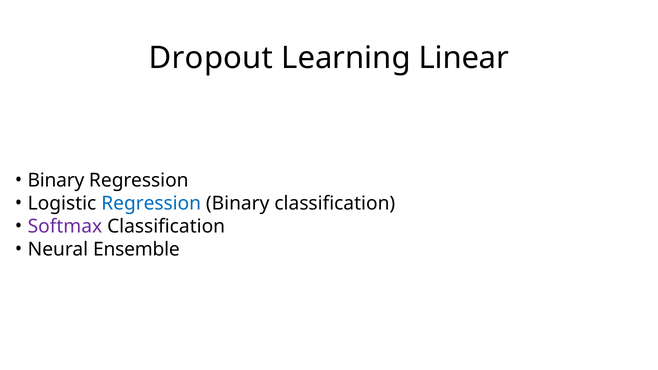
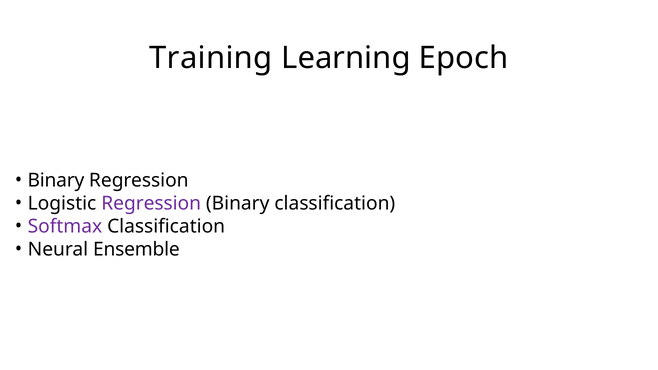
Dropout: Dropout -> Training (211, 58)
Linear: Linear -> Epoch (464, 58)
Regression colour: blue -> purple (151, 203)
